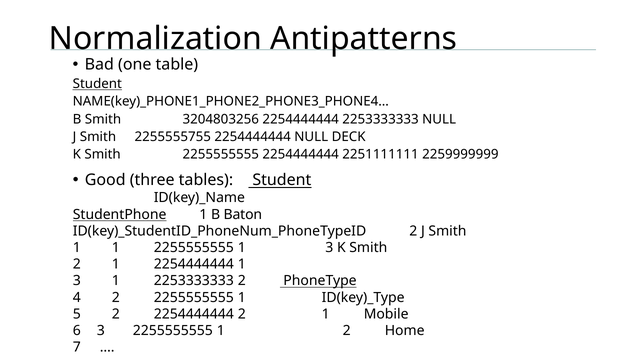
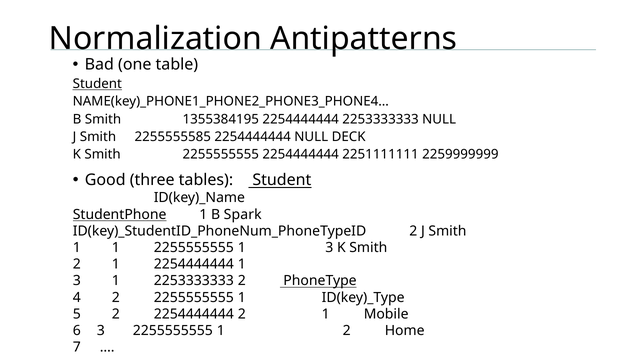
3204803256: 3204803256 -> 1355384195 (221, 119)
2255555755: 2255555755 -> 2255555585 (173, 137)
Baton: Baton -> Spark (243, 214)
